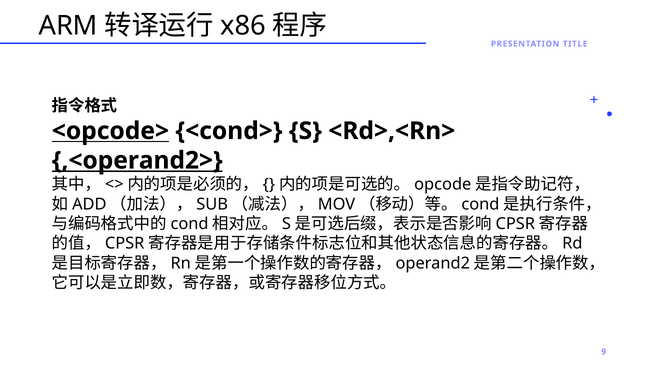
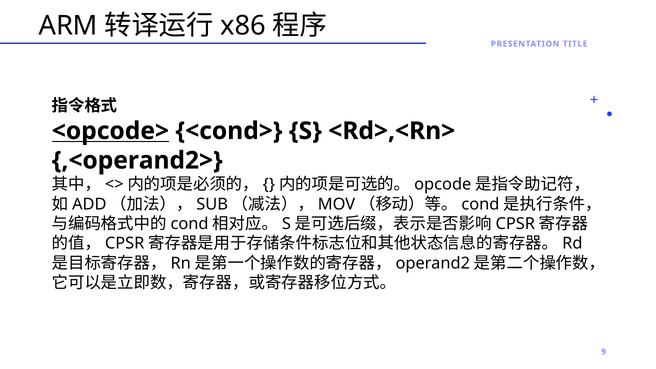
,<operand2> underline: present -> none (137, 160)
